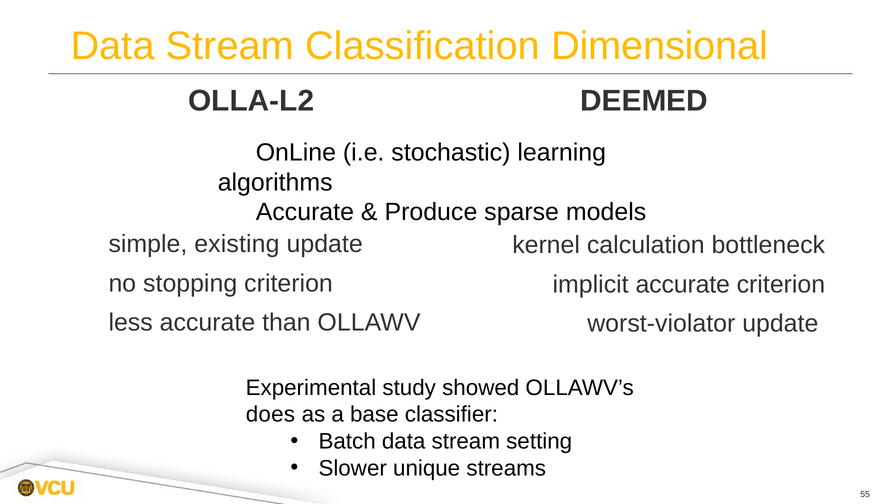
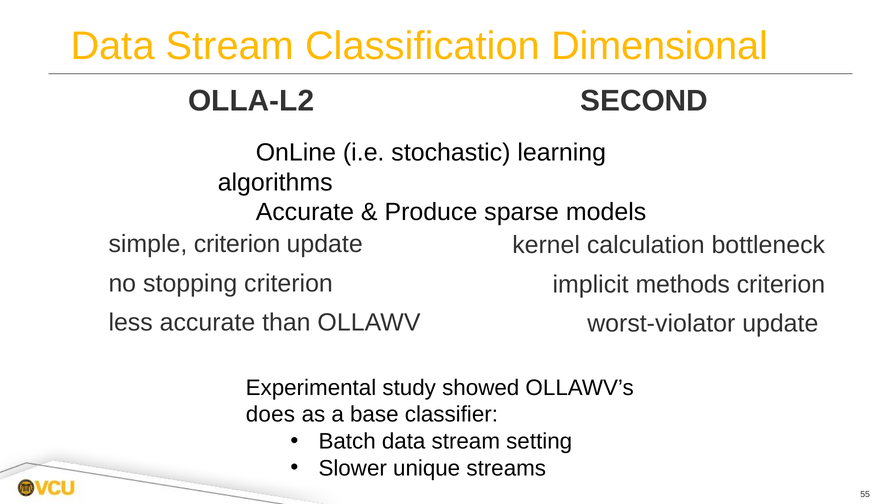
DEEMED: DEEMED -> SECOND (644, 101)
simple existing: existing -> criterion (237, 244)
implicit accurate: accurate -> methods (683, 284)
